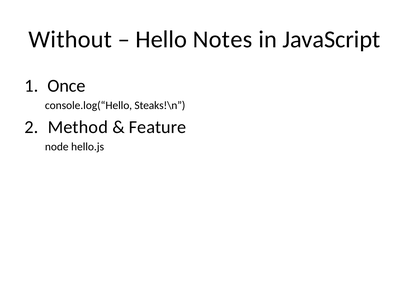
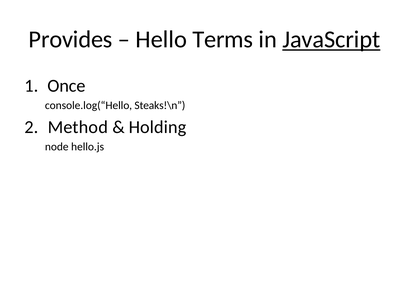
Without: Without -> Provides (71, 40)
Notes: Notes -> Terms (223, 40)
JavaScript underline: none -> present (331, 40)
Feature: Feature -> Holding (158, 127)
